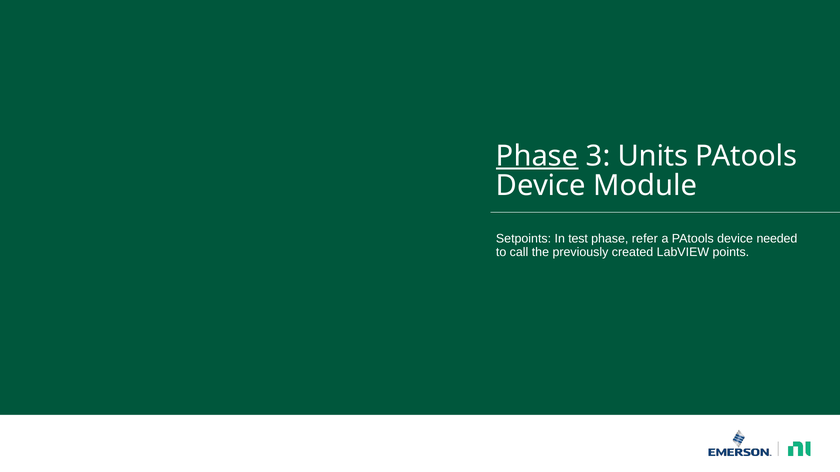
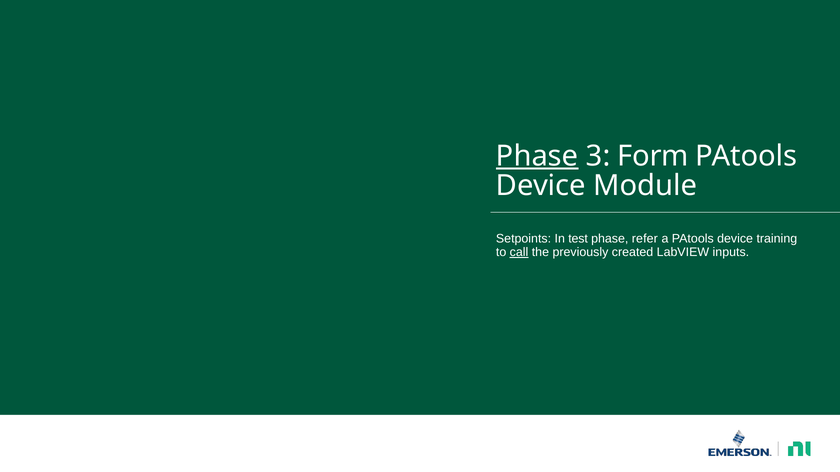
Units: Units -> Form (653, 156)
needed: needed -> training (777, 239)
call underline: none -> present (519, 252)
points: points -> inputs (731, 252)
